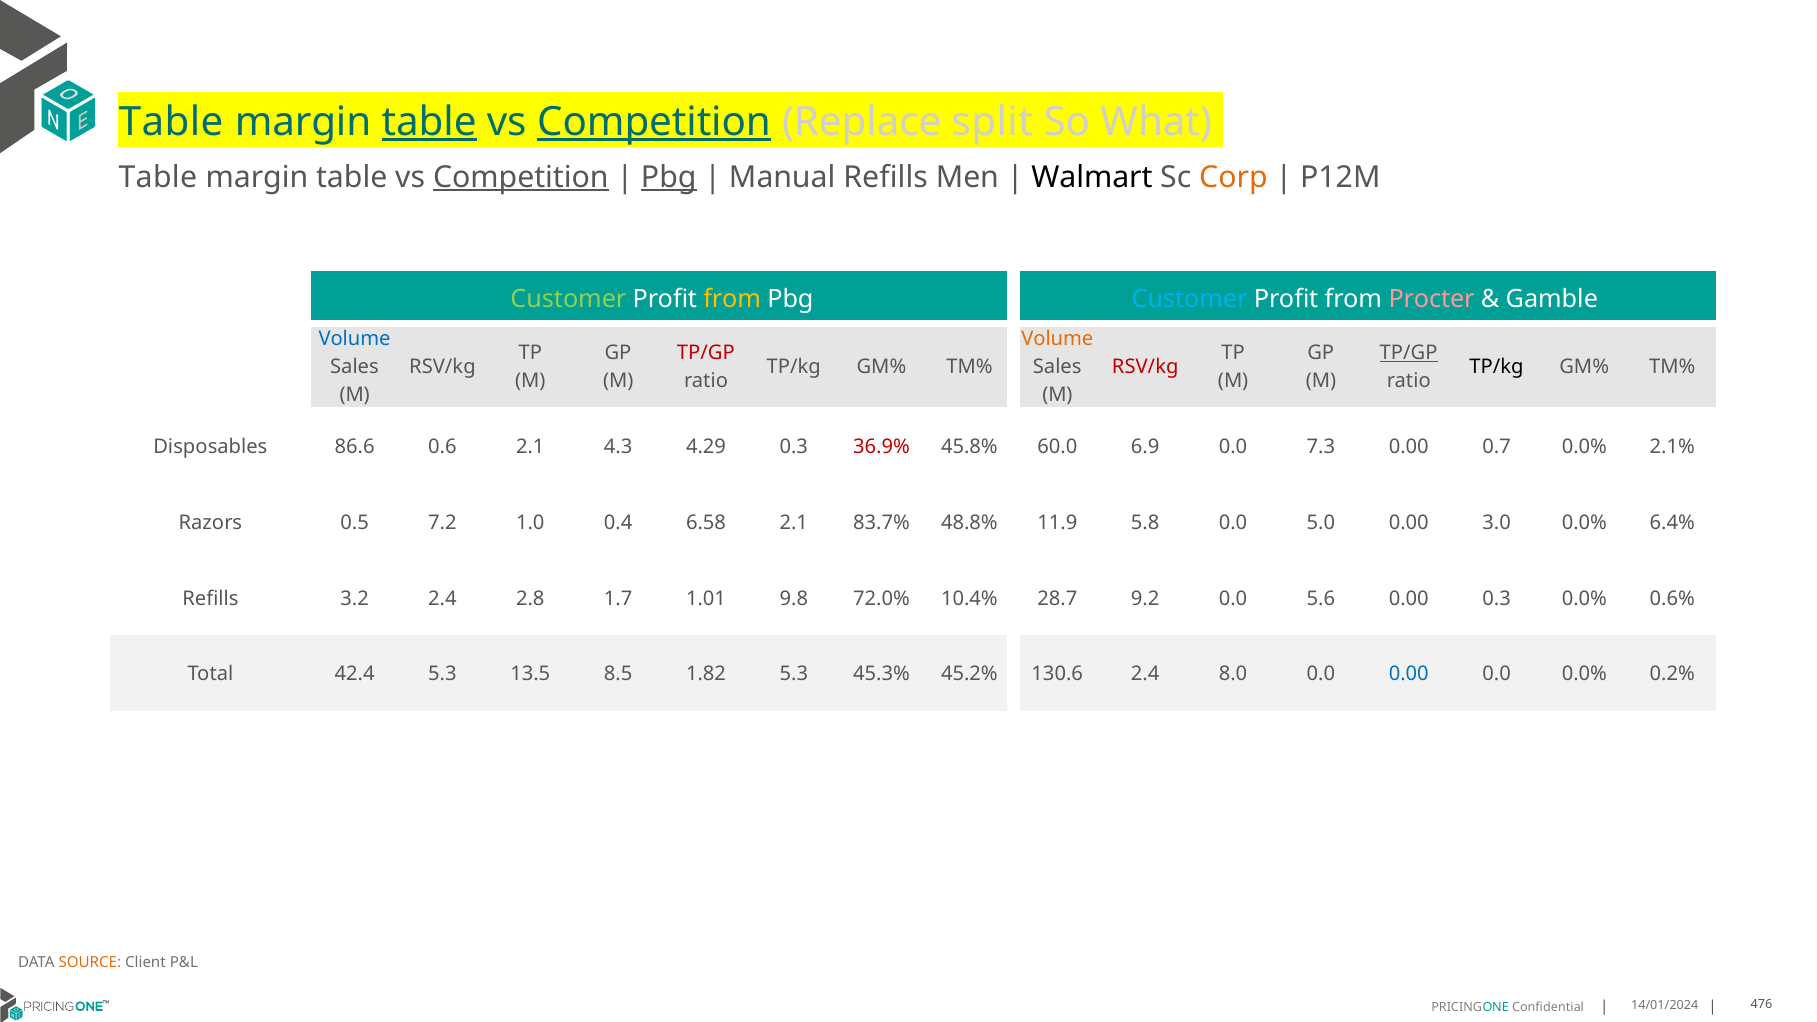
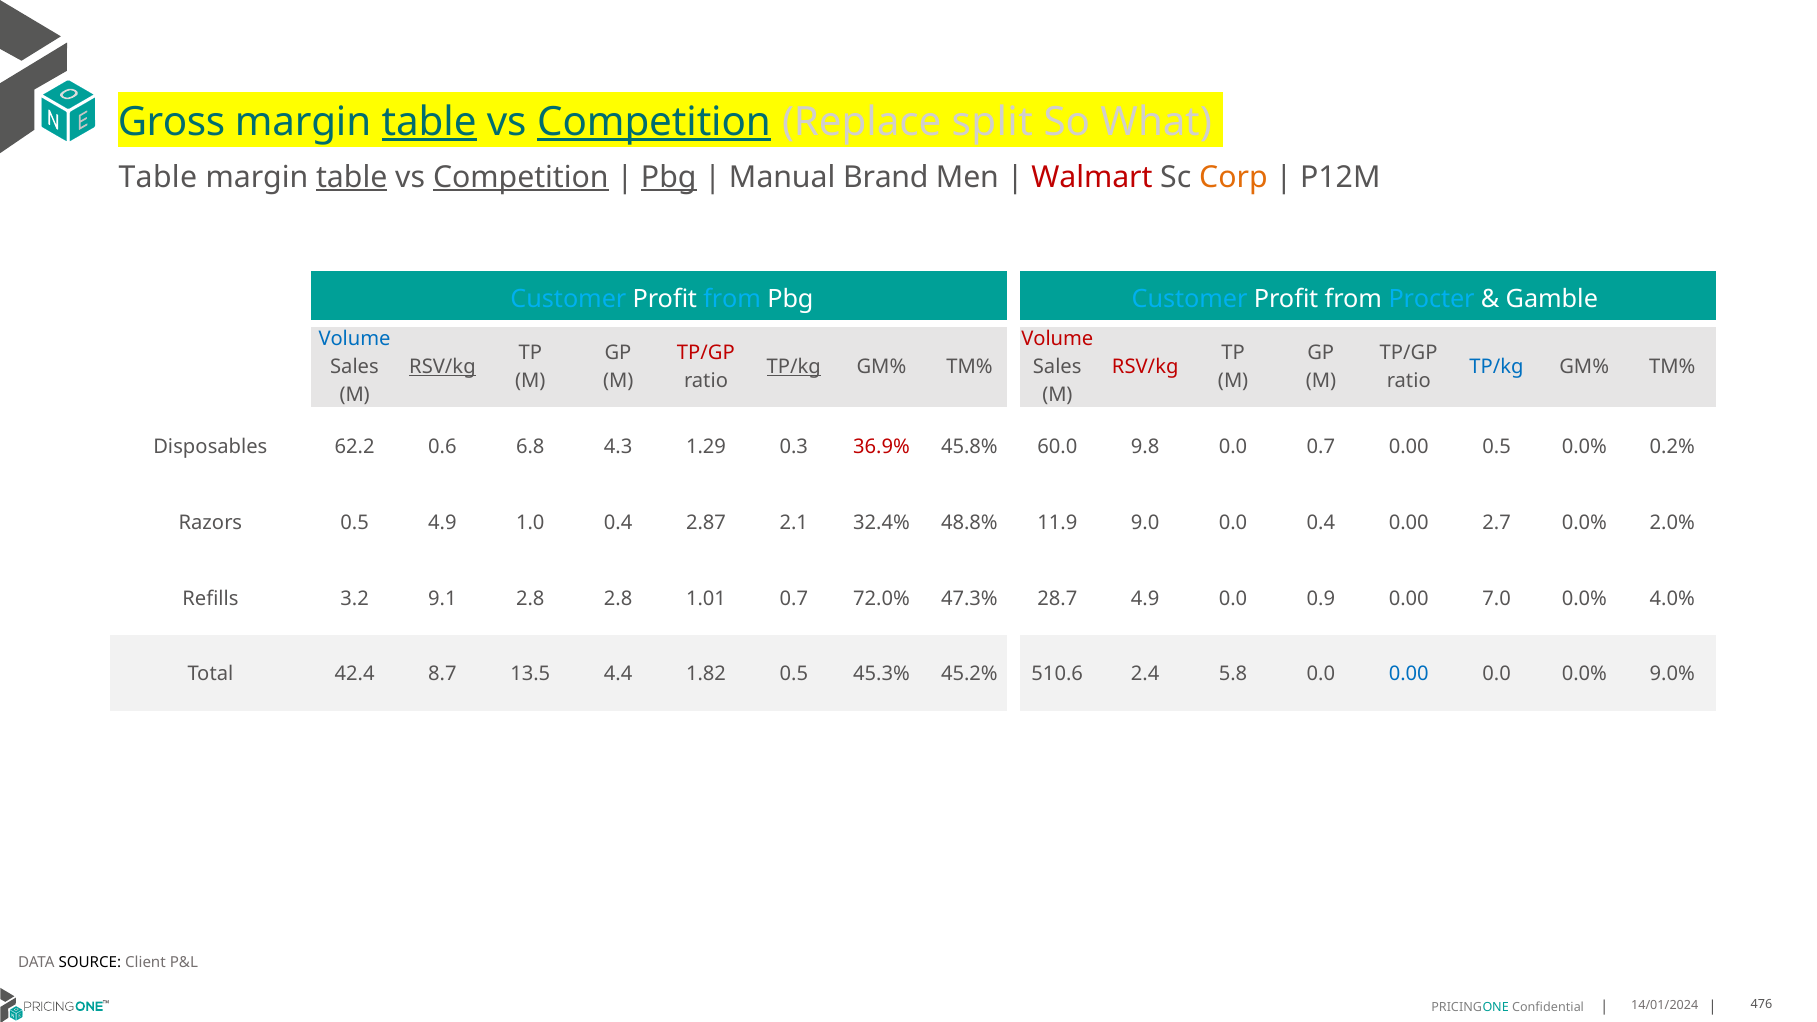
Table: Table -> Gross (171, 122)
table underline: none -> present (352, 177)
Manual Refills: Refills -> Brand (886, 177)
Walmart colour: black -> red (1092, 177)
Customer colour: light green -> light blue (568, 299)
from colour: yellow -> light blue (732, 299)
Procter colour: pink -> light blue (1432, 299)
Volume colour: orange -> red (1057, 339)
TP/GP underline: present -> none (1409, 353)
RSV/kg underline: none -> present (442, 367)
TP/kg underline: none -> present (794, 367)
TP/kg colour: black -> blue (1497, 367)
86.6: 86.6 -> 62.2 (355, 447)
0.6 2.1: 2.1 -> 6.8 (530, 447)
4.29: 4.29 -> 1.29 (706, 447)
6.9: 6.9 -> 9.8 (1145, 447)
0.0 7.3: 7.3 -> 0.7 (1321, 447)
0.00 0.7: 0.7 -> 0.5 (1497, 447)
2.1%: 2.1% -> 0.2% (1672, 447)
0.5 7.2: 7.2 -> 4.9 (442, 523)
6.58: 6.58 -> 2.87 (706, 523)
83.7%: 83.7% -> 32.4% (882, 523)
5.8: 5.8 -> 9.0 (1145, 523)
0.0 5.0: 5.0 -> 0.4 (1321, 523)
3.0: 3.0 -> 2.7 (1497, 523)
6.4%: 6.4% -> 2.0% (1672, 523)
3.2 2.4: 2.4 -> 9.1 (442, 598)
2.8 1.7: 1.7 -> 2.8 (618, 598)
1.01 9.8: 9.8 -> 0.7 (794, 598)
10.4%: 10.4% -> 47.3% (969, 598)
28.7 9.2: 9.2 -> 4.9 (1145, 598)
5.6: 5.6 -> 0.9 (1321, 598)
0.00 0.3: 0.3 -> 7.0 (1497, 598)
0.6%: 0.6% -> 4.0% (1672, 598)
42.4 5.3: 5.3 -> 8.7 (442, 674)
8.5: 8.5 -> 4.4 (618, 674)
1.82 5.3: 5.3 -> 0.5 (794, 674)
130.6: 130.6 -> 510.6 (1057, 674)
8.0: 8.0 -> 5.8 (1233, 674)
0.2%: 0.2% -> 9.0% (1672, 674)
SOURCE colour: orange -> black (90, 963)
